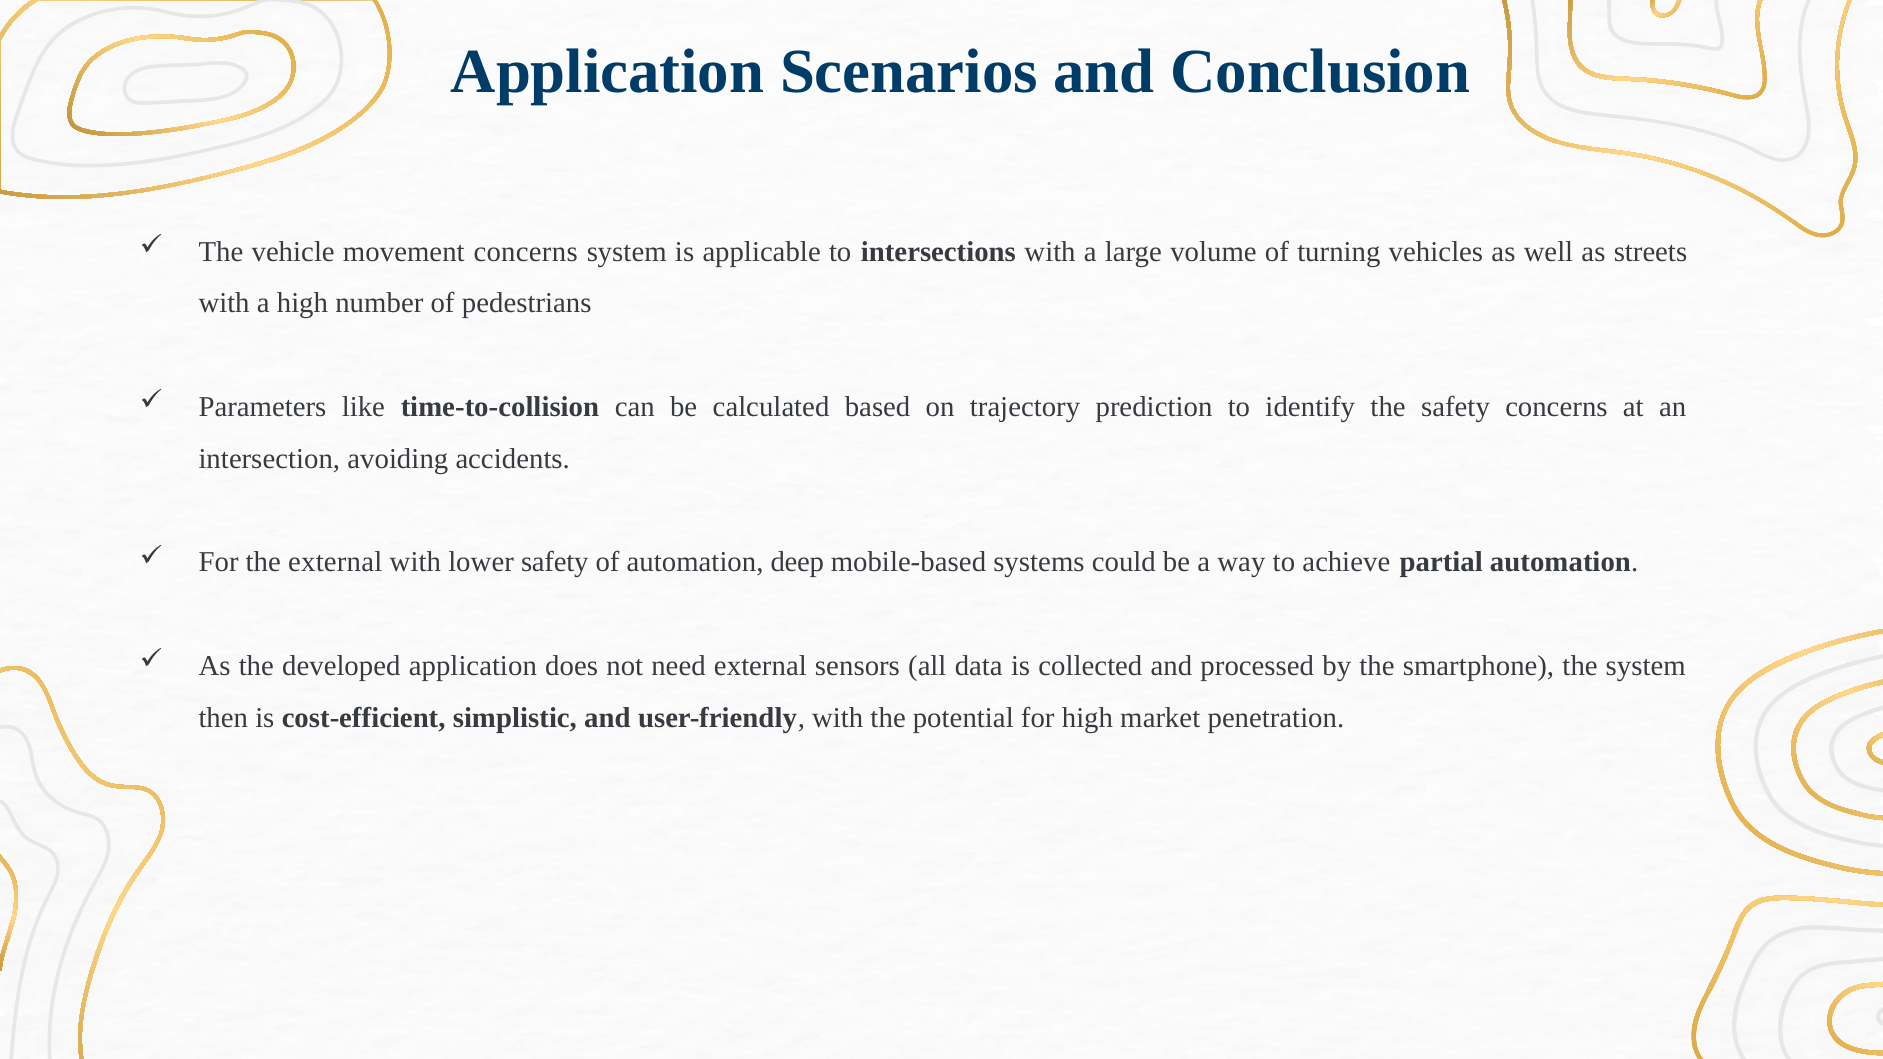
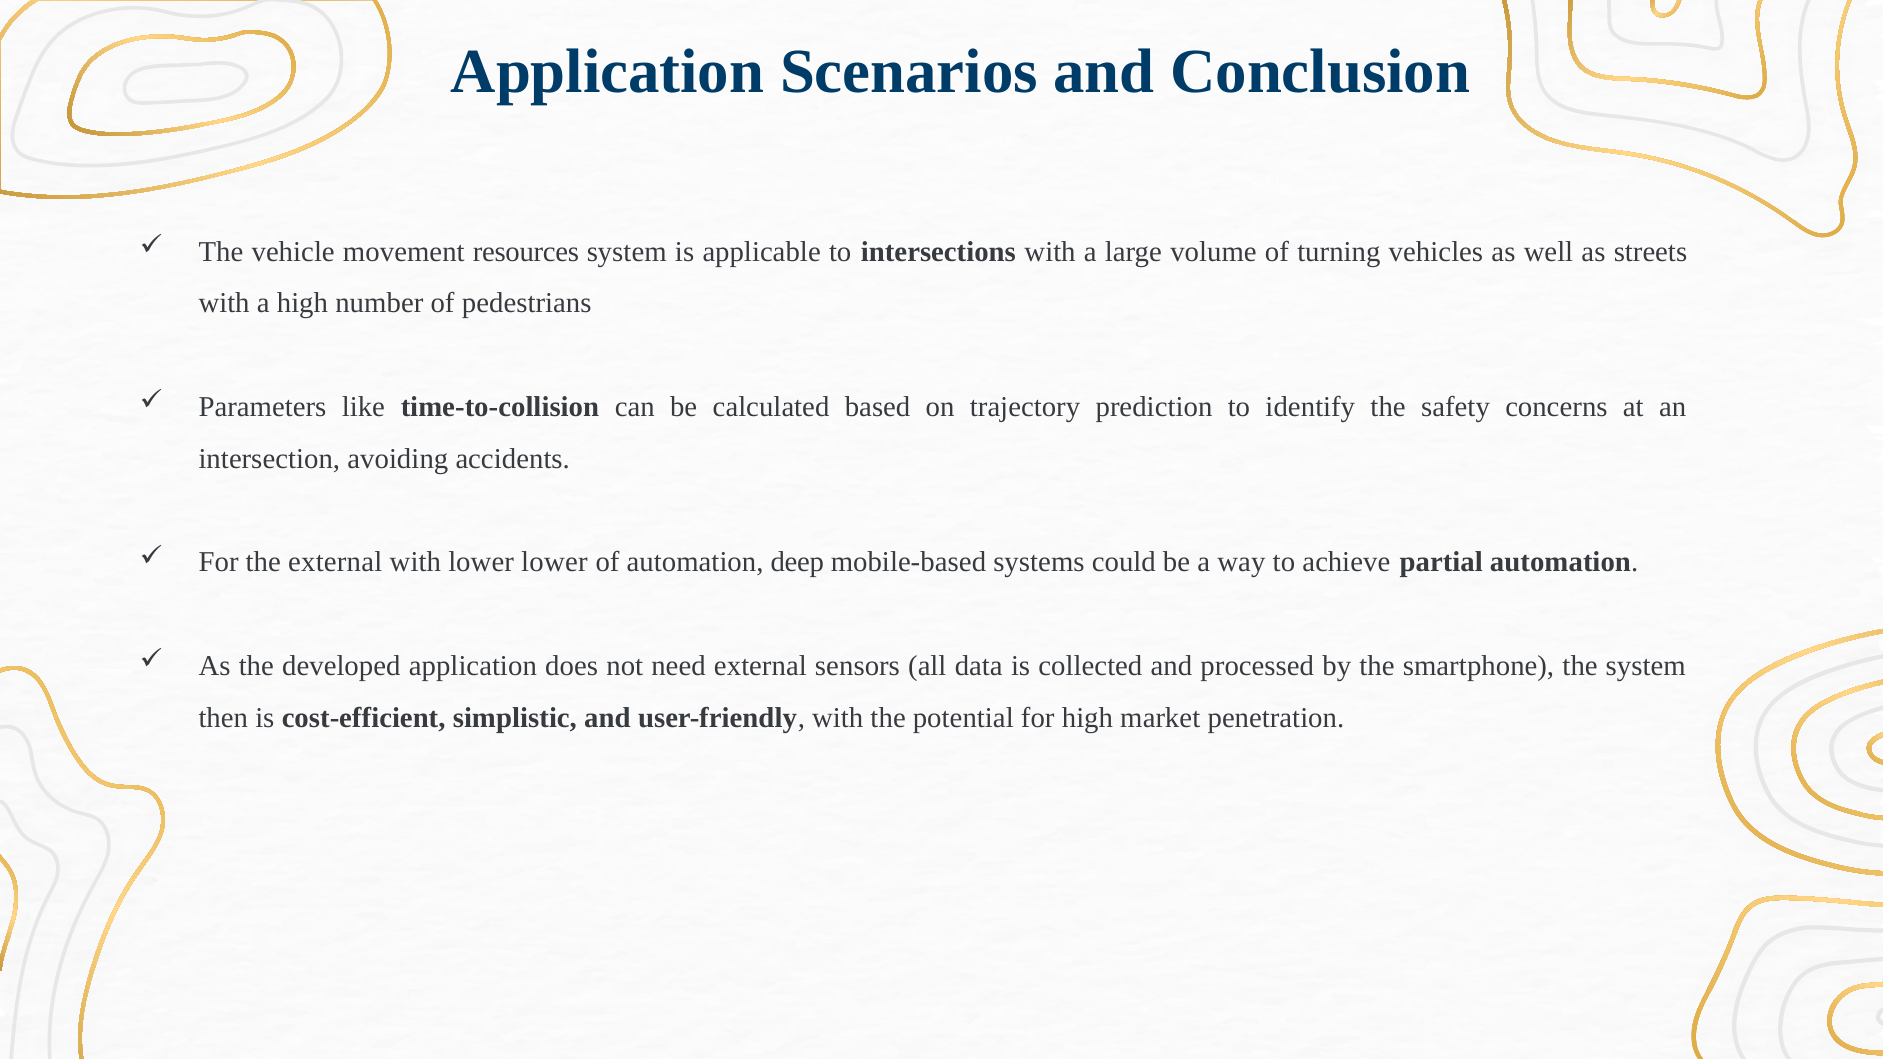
movement concerns: concerns -> resources (526, 252)
lower safety: safety -> lower (554, 563)
